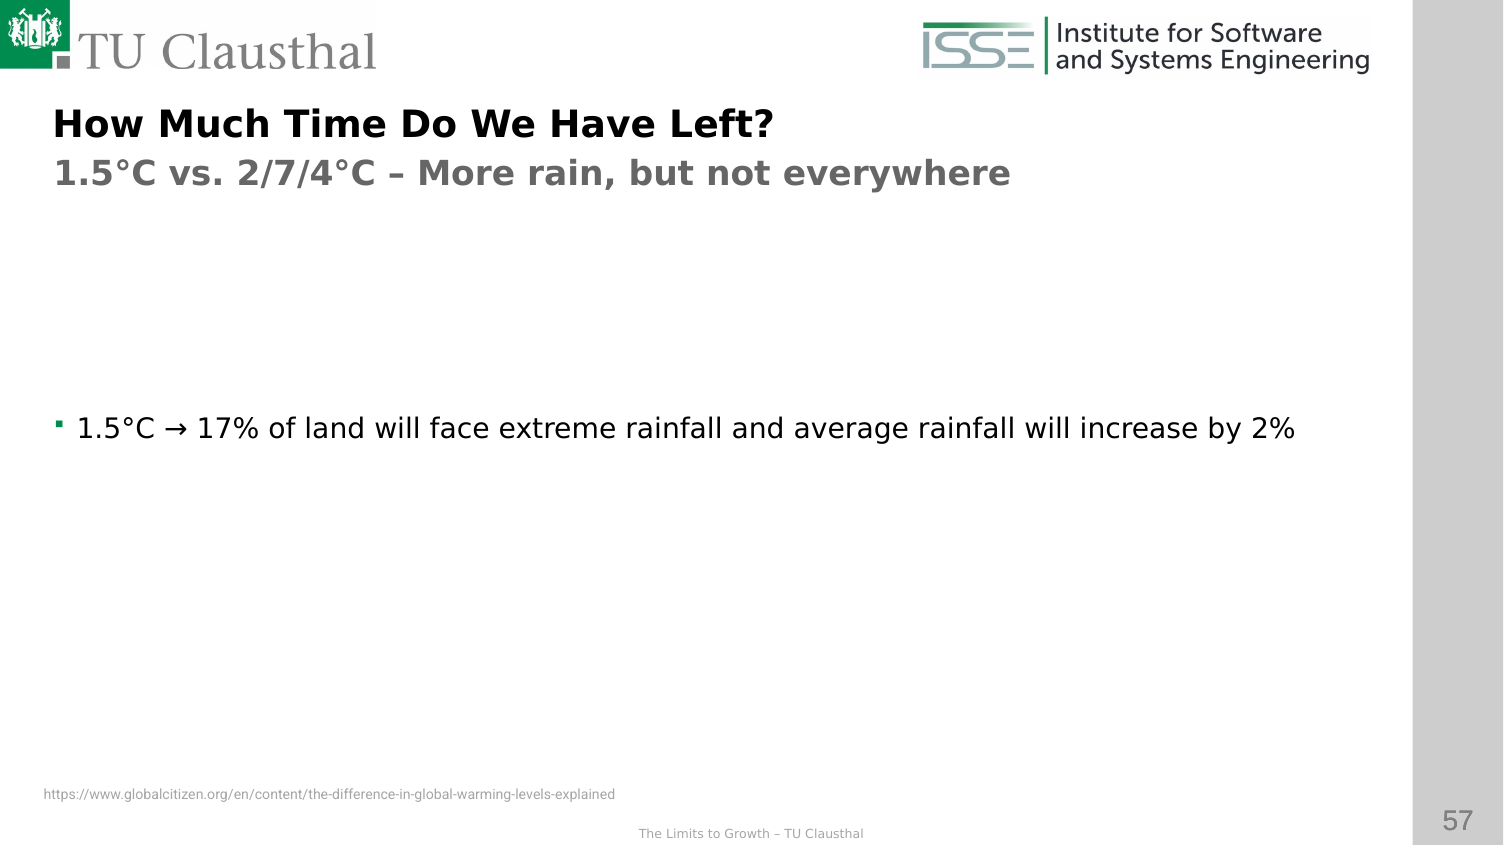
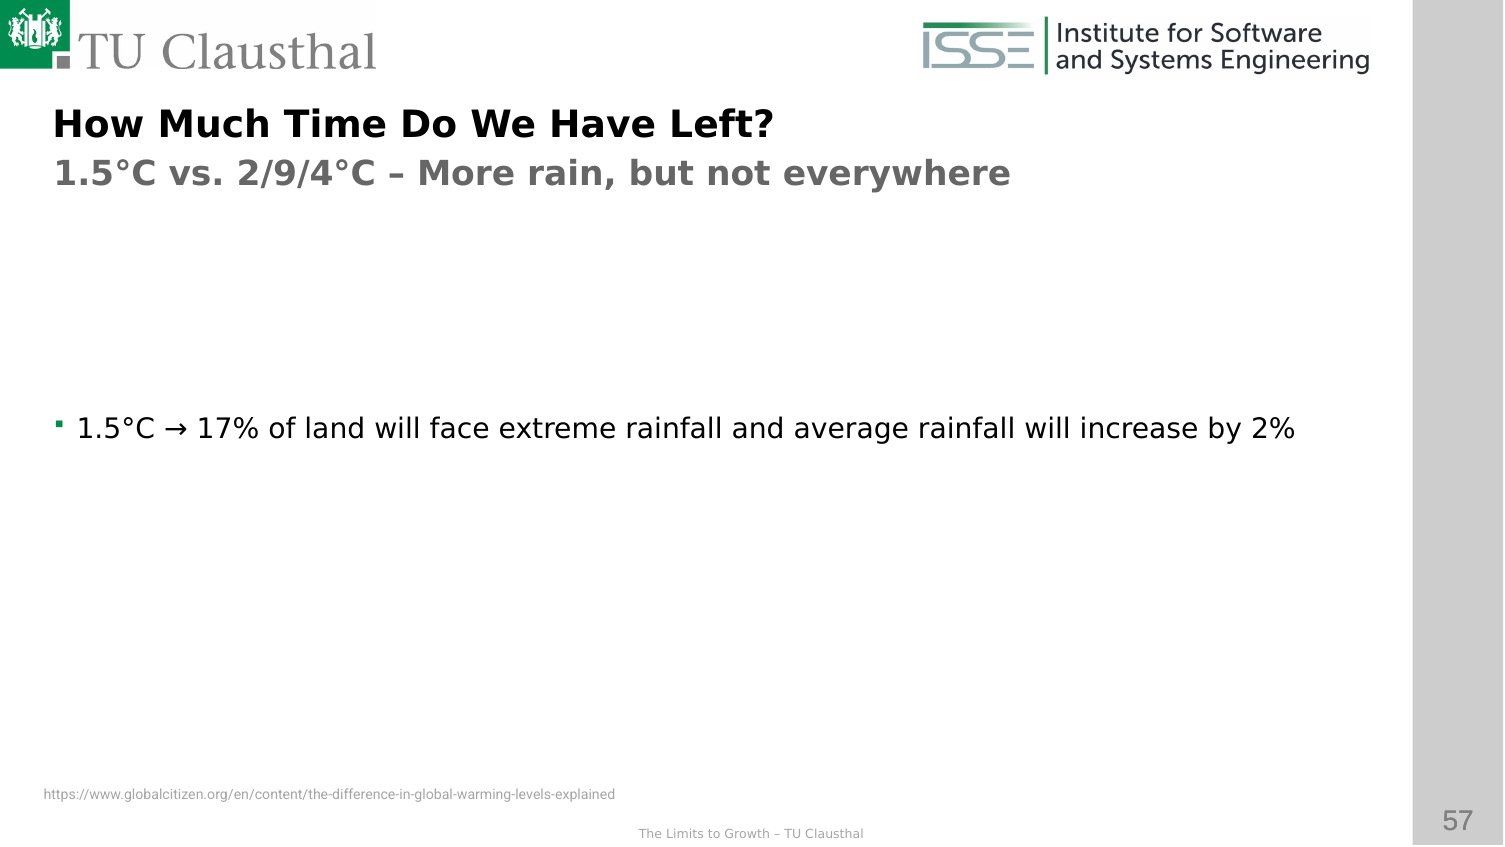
2/7/4°C: 2/7/4°C -> 2/9/4°C (306, 174)
